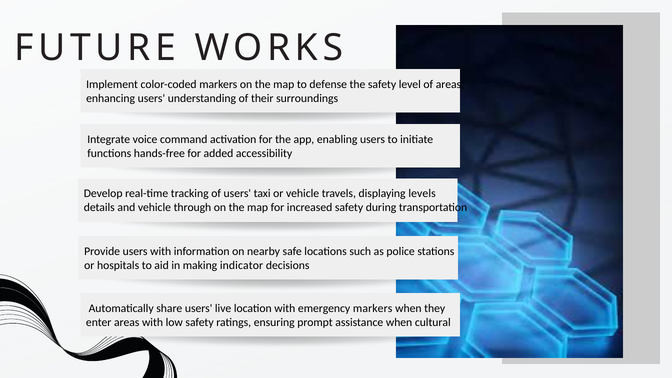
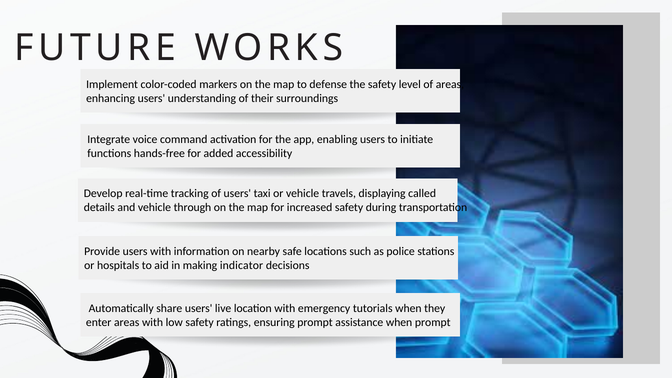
levels: levels -> called (422, 194)
emergency markers: markers -> tutorials (373, 309)
when cultural: cultural -> prompt (433, 323)
